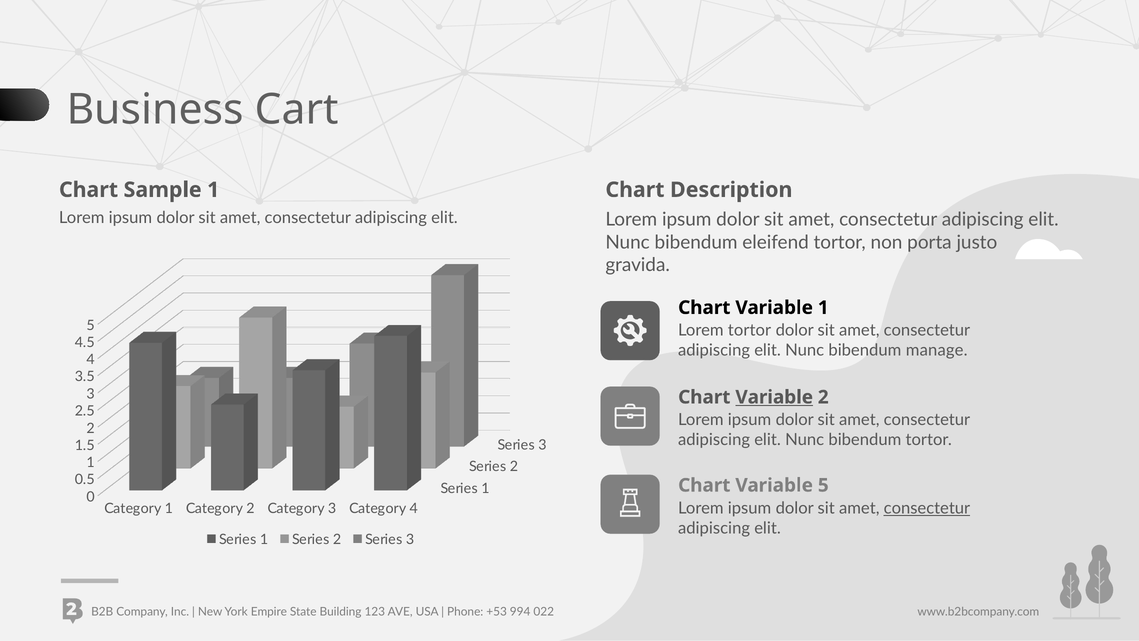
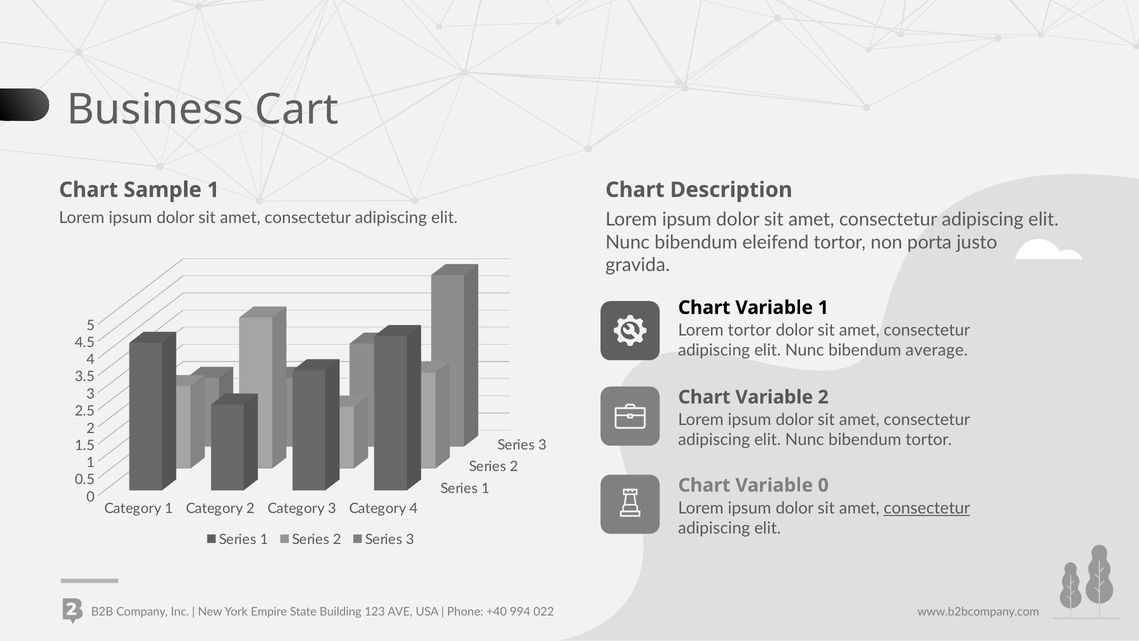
manage: manage -> average (937, 350)
Variable underline: present -> none (774, 397)
Variable 5: 5 -> 0 (823, 485)
+53: +53 -> +40 (497, 612)
